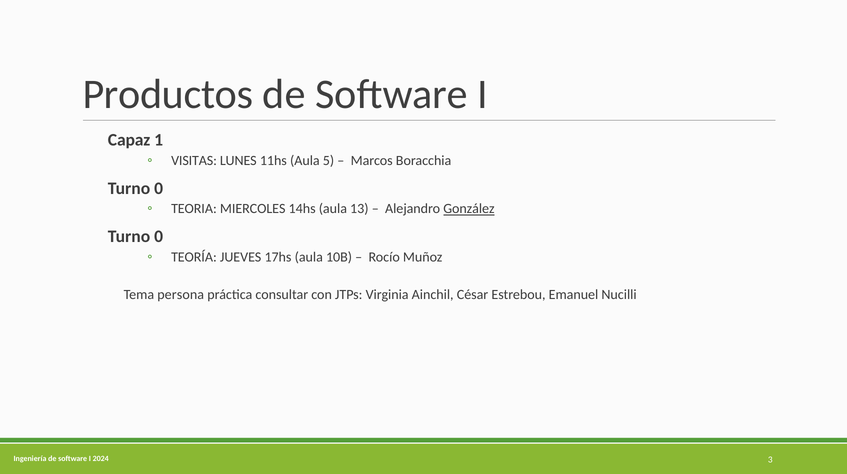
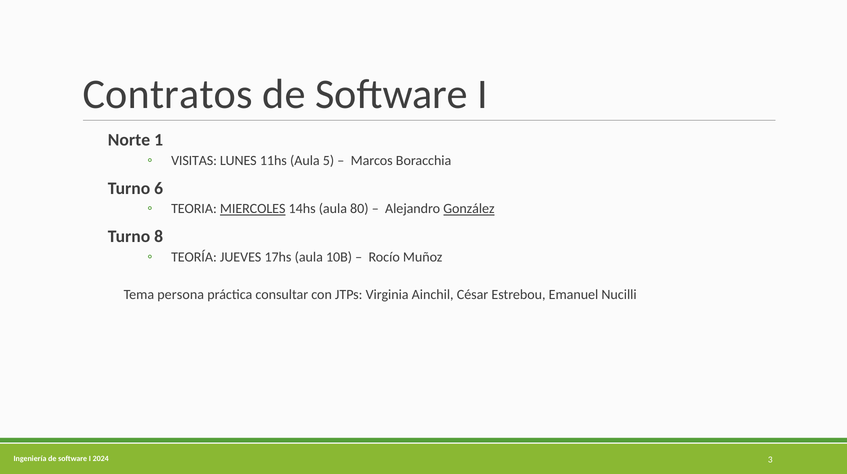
Productos: Productos -> Contratos (168, 95)
Capaz: Capaz -> Norte (129, 140)
0: 0 -> 6 (159, 188)
MIERCOLES underline: none -> present (253, 209)
13: 13 -> 80 (359, 209)
0: 0 -> 8 (159, 237)
